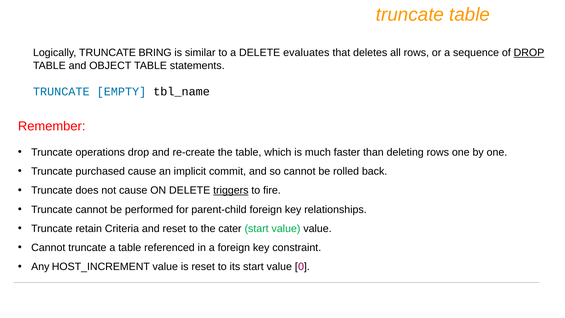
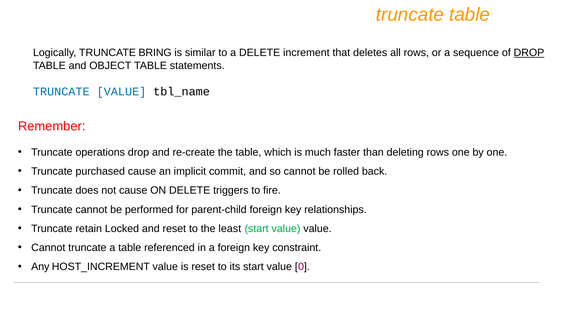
evaluates: evaluates -> increment (306, 53)
TRUNCATE EMPTY: EMPTY -> VALUE (121, 92)
triggers underline: present -> none (231, 190)
Criteria: Criteria -> Locked (122, 228)
cater: cater -> least (230, 228)
